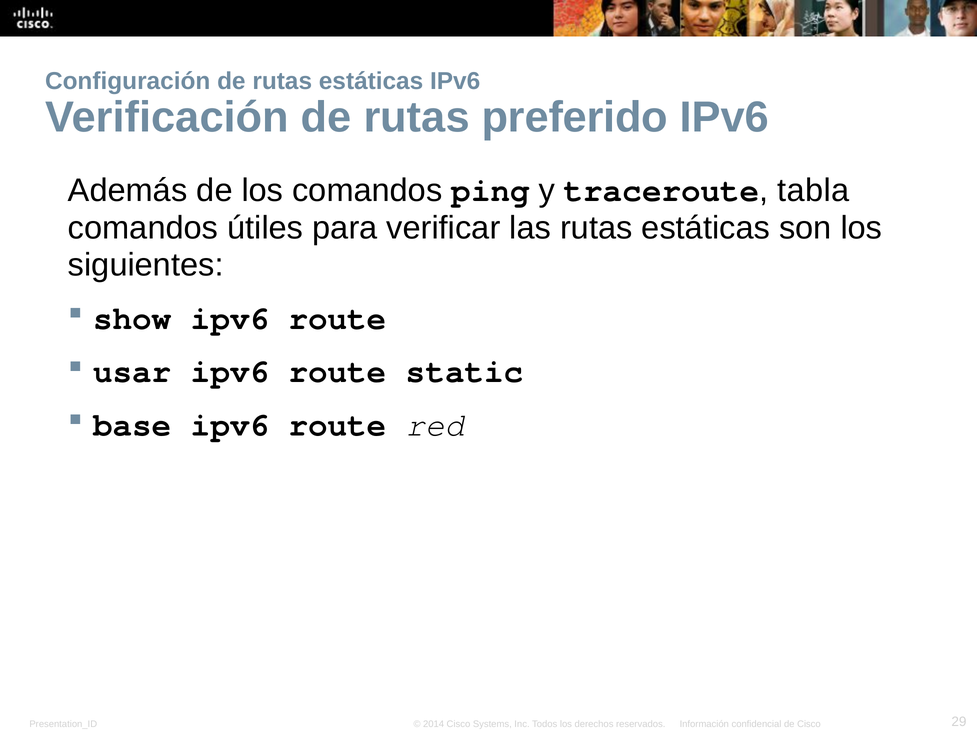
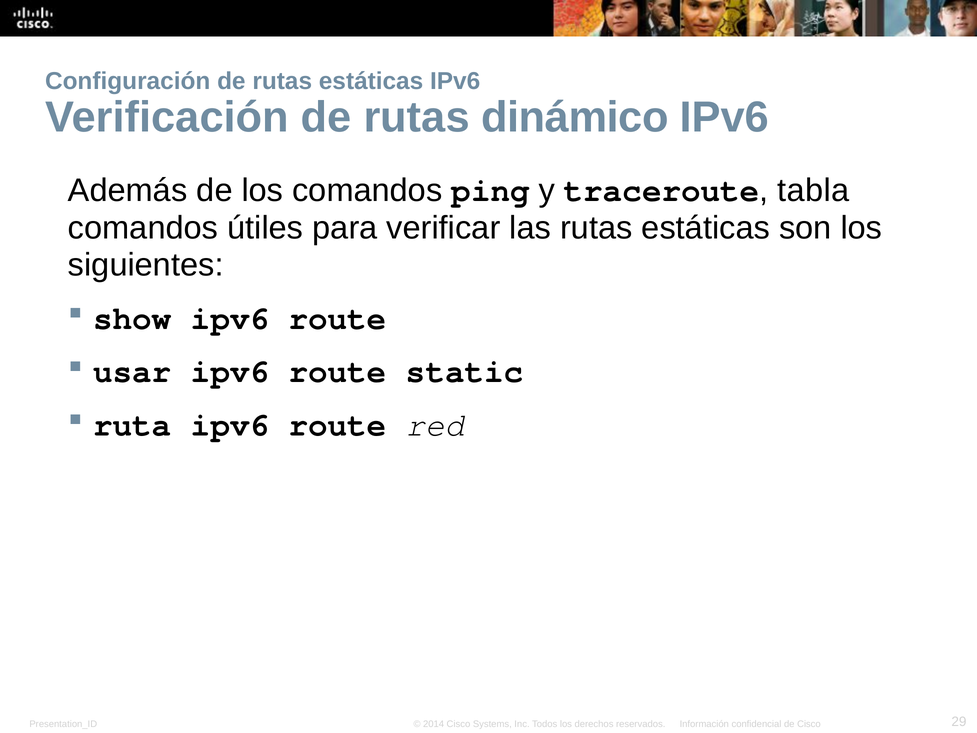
preferido: preferido -> dinámico (575, 118)
base: base -> ruta (132, 425)
